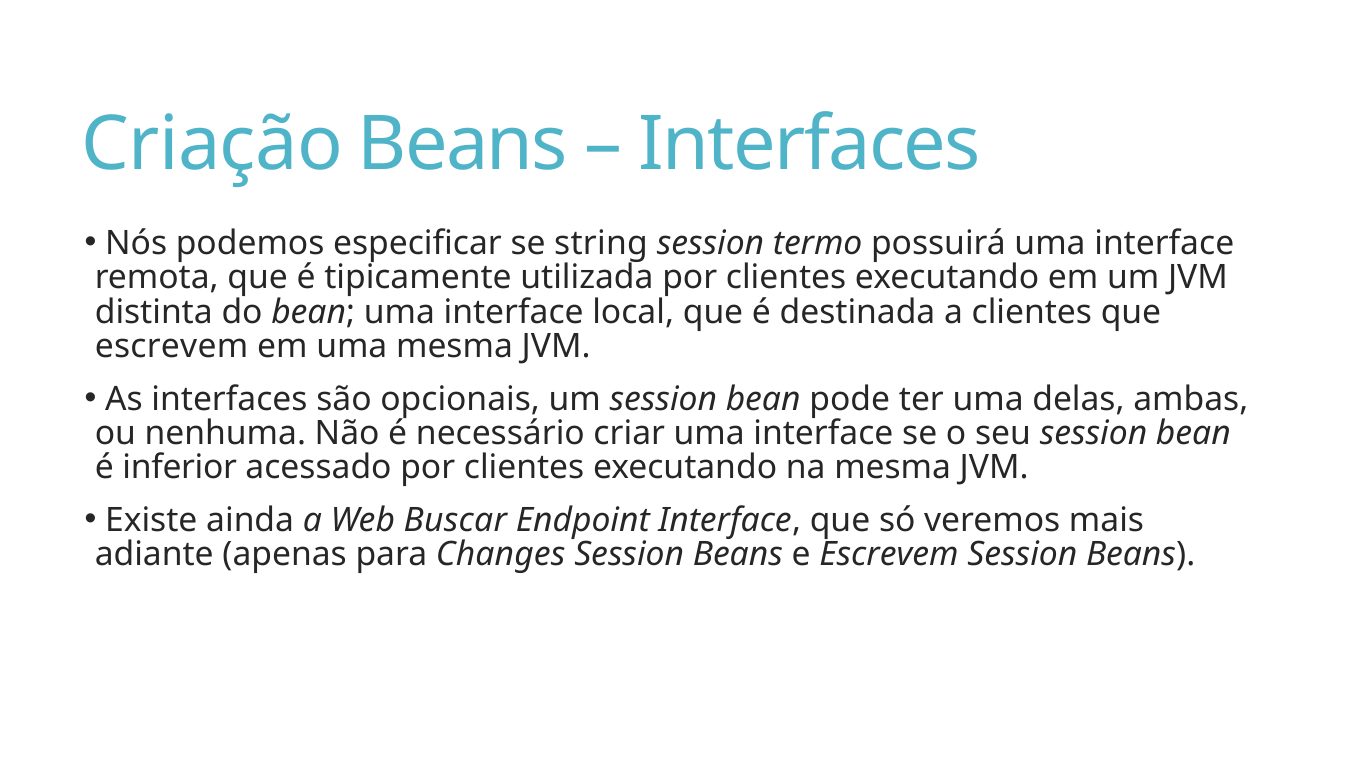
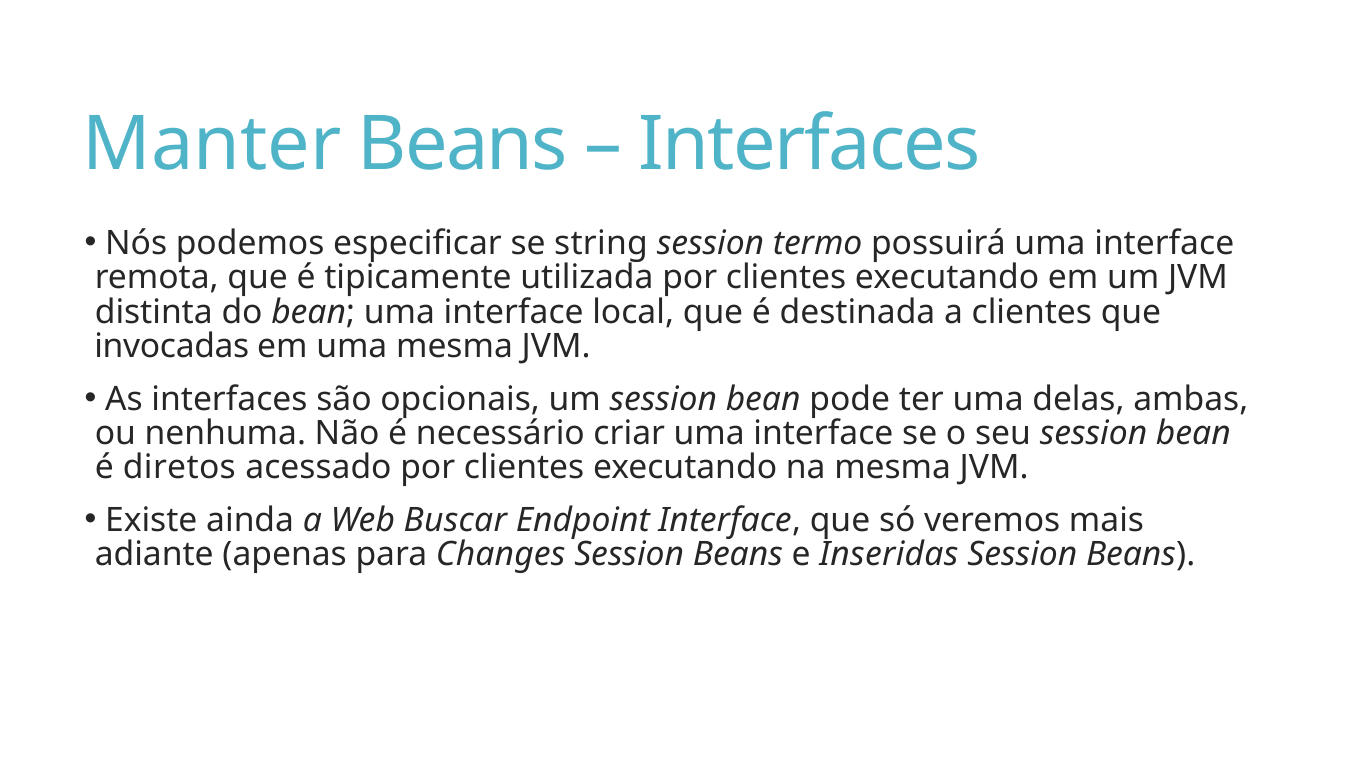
Criação: Criação -> Manter (212, 145)
escrevem: escrevem -> invocadas (172, 346)
inferior: inferior -> diretos (179, 467)
e Escrevem: Escrevem -> Inseridas (889, 554)
